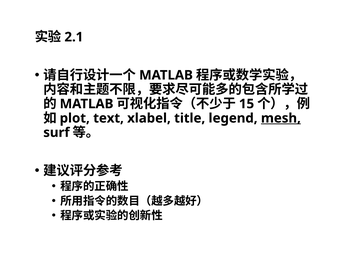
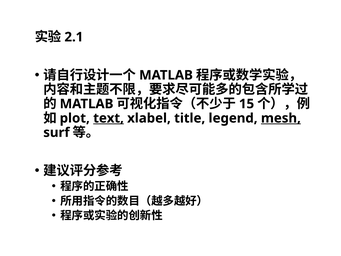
text underline: none -> present (109, 118)
